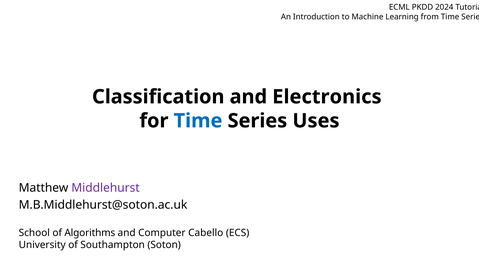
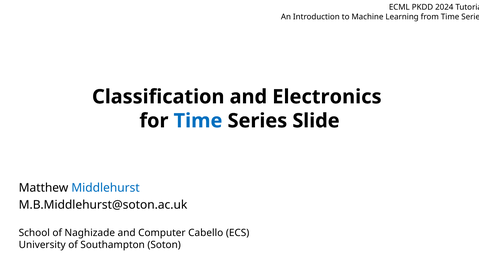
Uses: Uses -> Slide (316, 121)
Middlehurst colour: purple -> blue (106, 188)
Algorithms: Algorithms -> Naghizade (90, 232)
